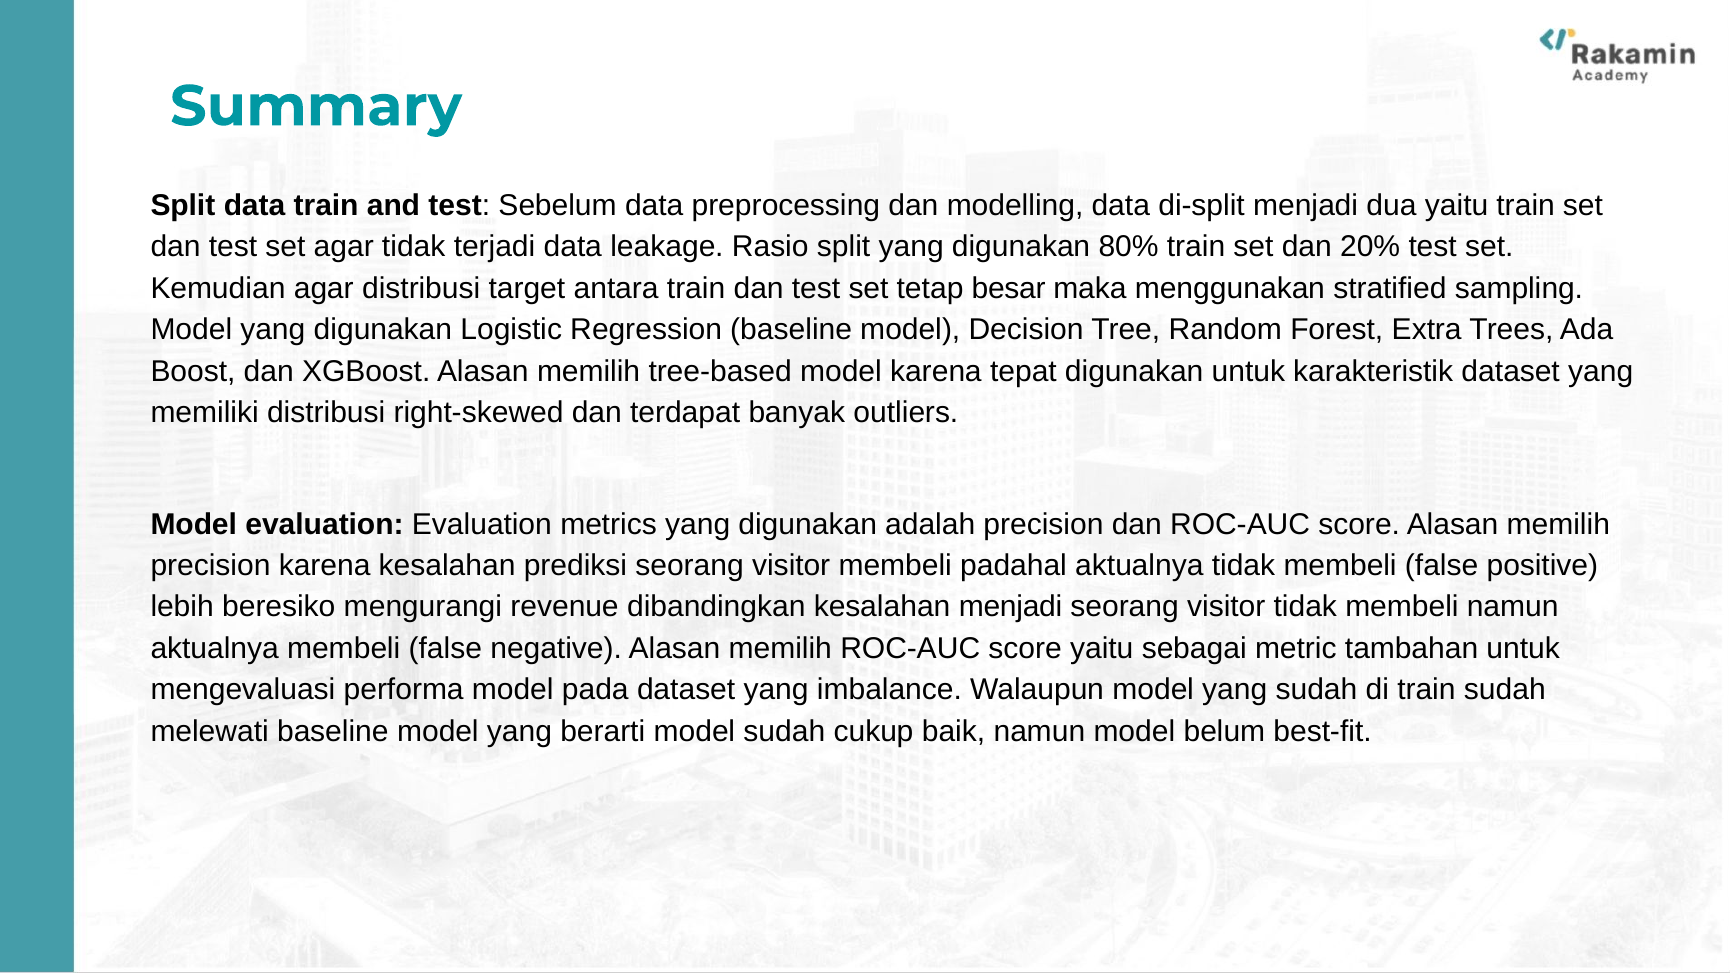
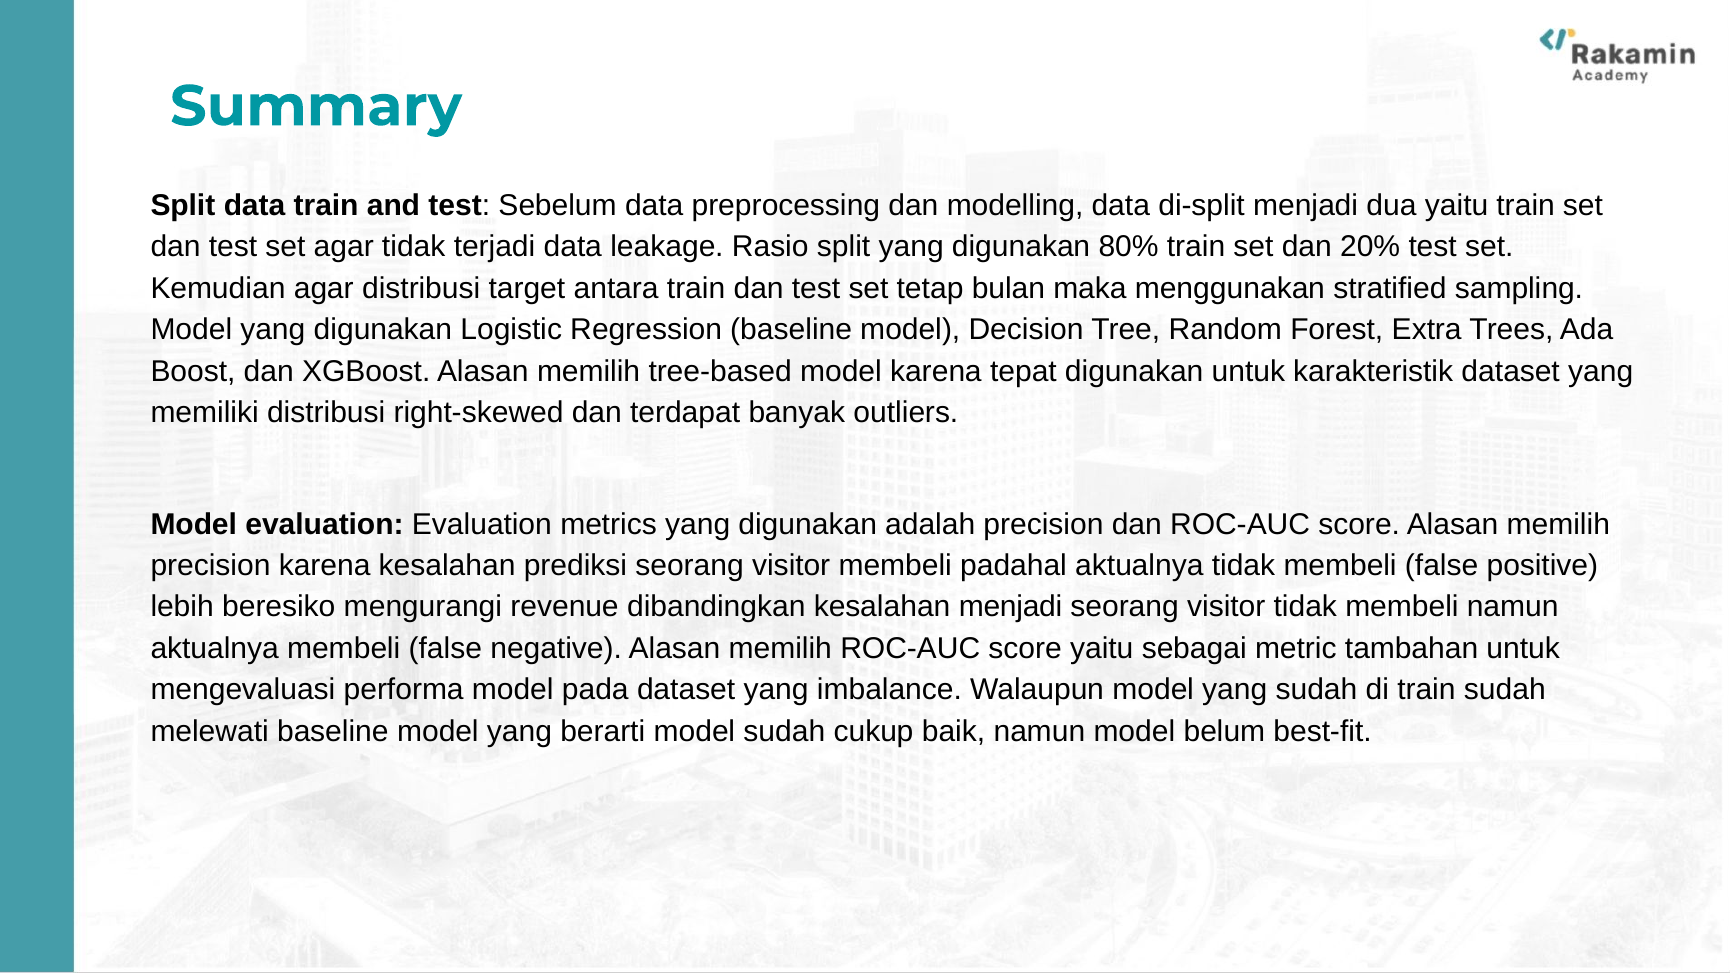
besar: besar -> bulan (1008, 288)
